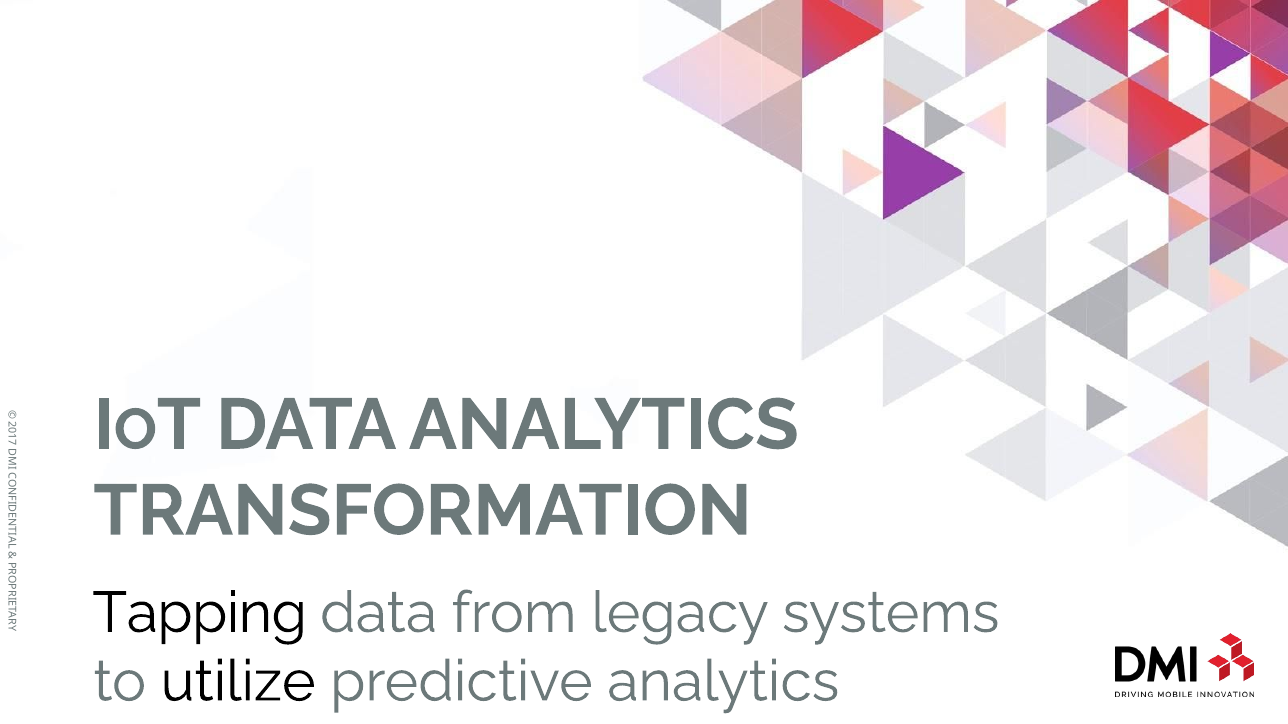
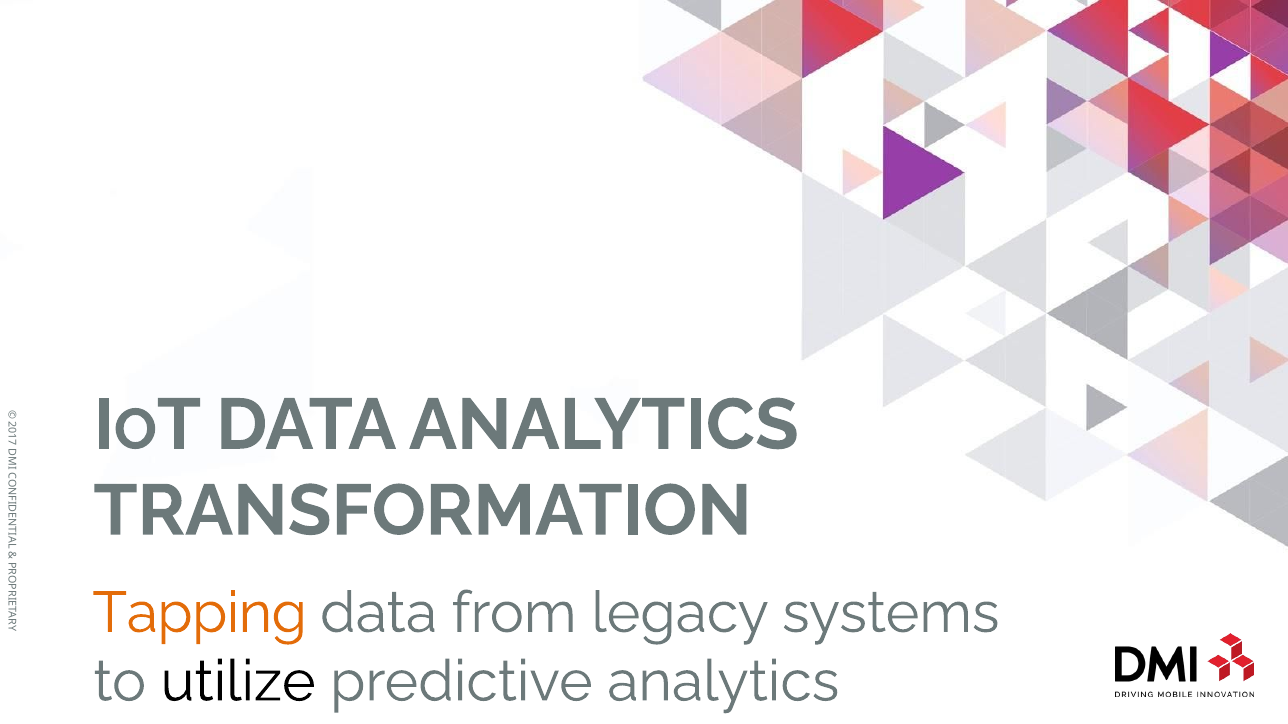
Tapping colour: black -> orange (200, 613)
